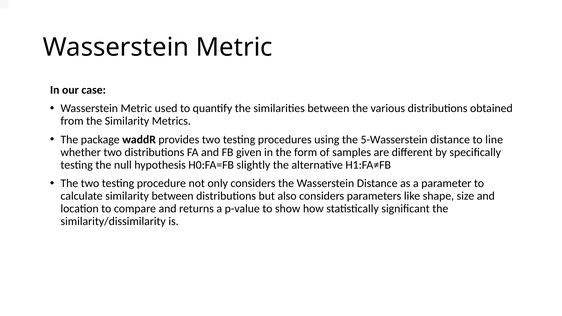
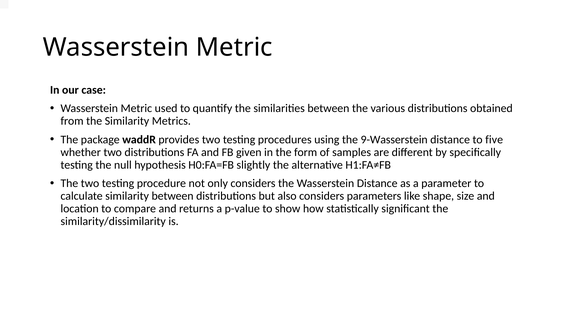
5-Wasserstein: 5-Wasserstein -> 9-Wasserstein (394, 140)
line: line -> five (494, 140)
